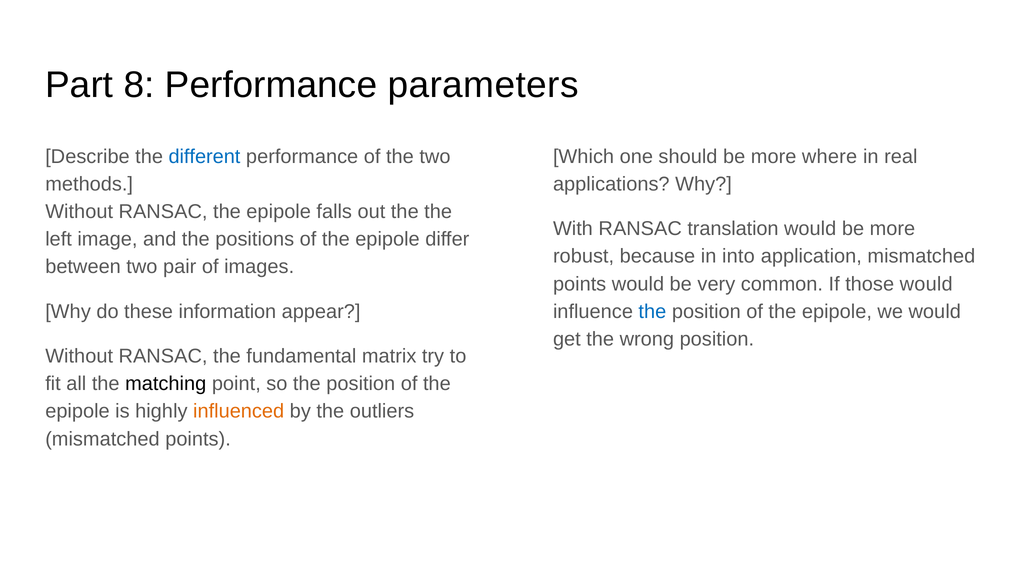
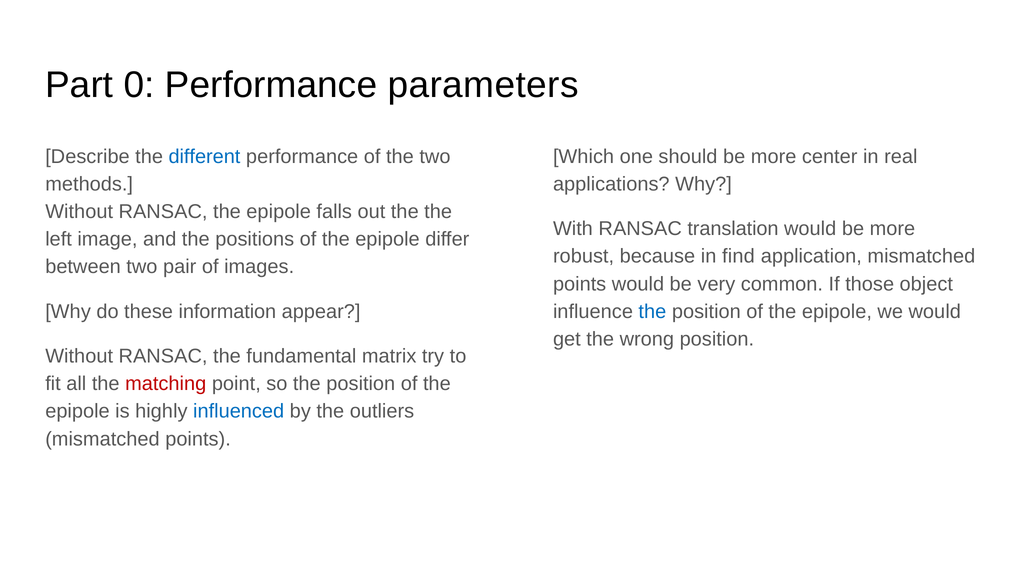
8: 8 -> 0 (139, 85)
where: where -> center (830, 157)
into: into -> find (738, 257)
those would: would -> object (926, 284)
matching colour: black -> red (166, 384)
influenced colour: orange -> blue (239, 412)
